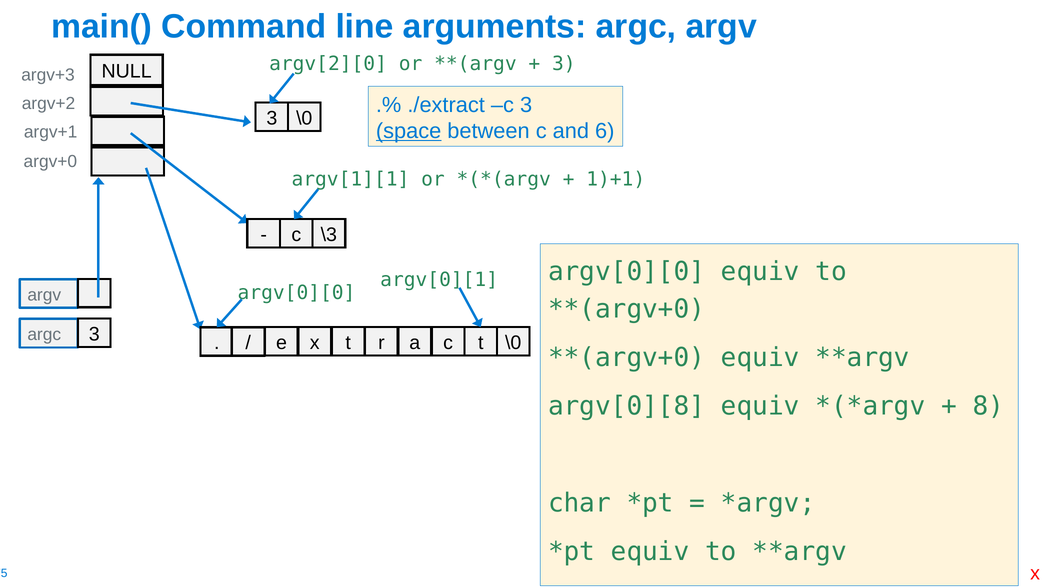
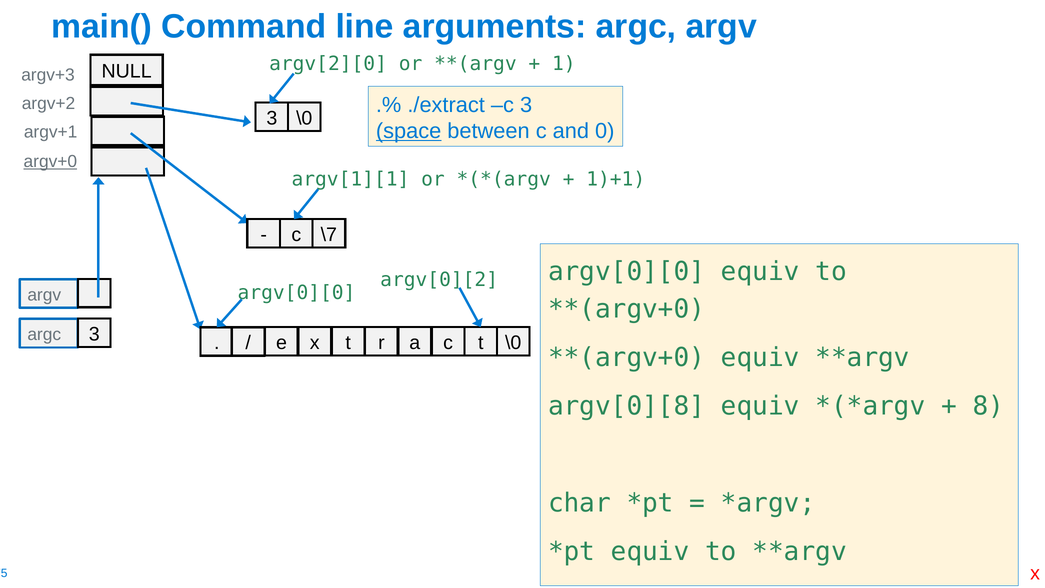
3: 3 -> 1 (564, 64)
6: 6 -> 0 (605, 131)
argv+0 underline: none -> present (50, 161)
\3: \3 -> \7 (329, 235)
argv[0][1: argv[0][1 -> argv[0][2 (439, 280)
